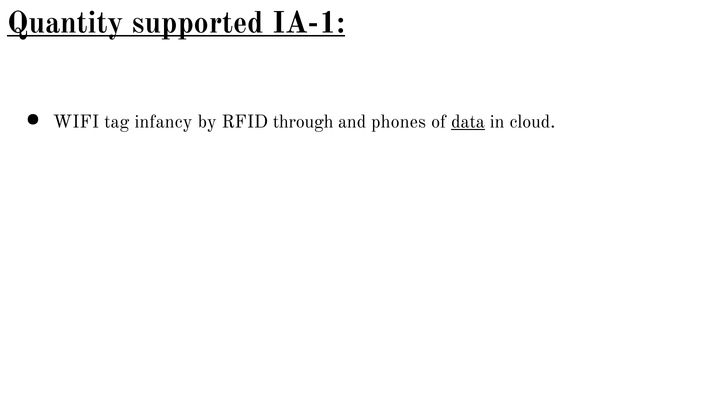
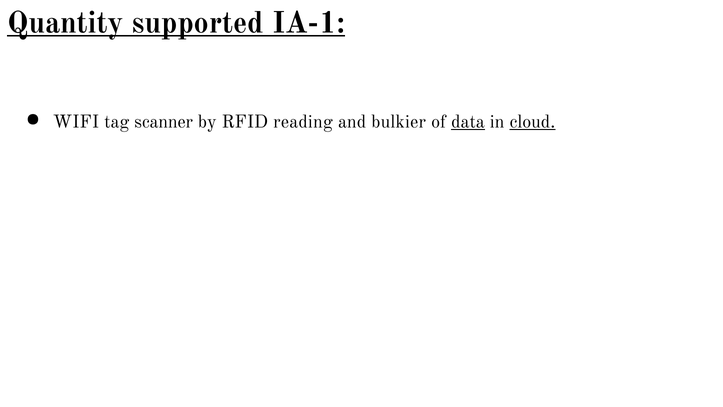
infancy: infancy -> scanner (164, 122)
through: through -> reading (303, 122)
phones: phones -> bulkier (399, 122)
cloud underline: none -> present (532, 122)
